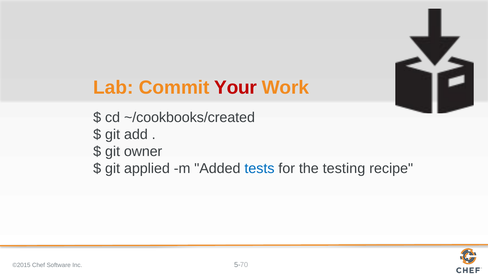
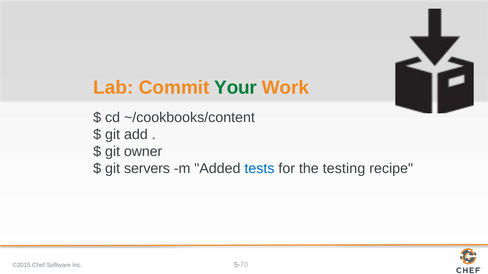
Your colour: red -> green (236, 88)
~/cookbooks/created: ~/cookbooks/created -> ~/cookbooks/content (189, 118)
applied: applied -> servers (147, 169)
